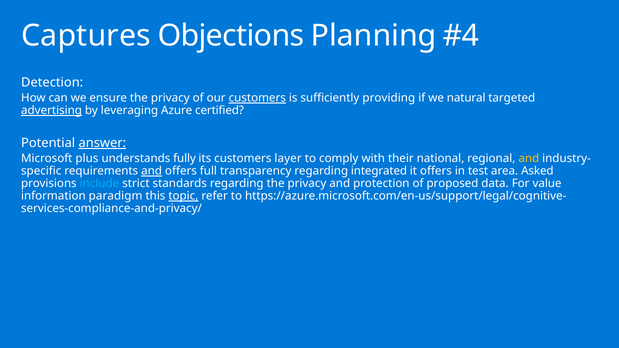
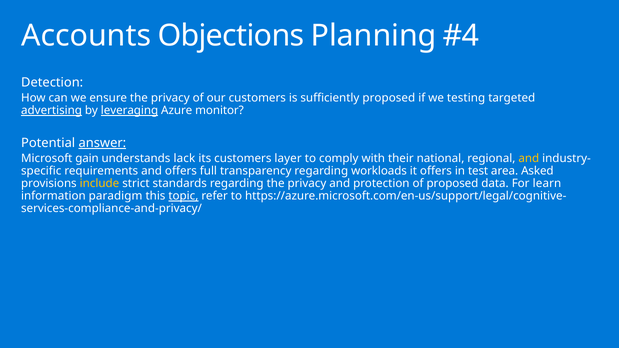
Captures: Captures -> Accounts (86, 36)
customers underline: present -> none (257, 98)
sufficiently providing: providing -> proposed (389, 98)
natural: natural -> testing (466, 98)
leveraging underline: none -> present (129, 111)
certified: certified -> monitor (219, 111)
plus: plus -> gain (87, 158)
fully: fully -> lack (184, 158)
and underline: present -> none (152, 171)
integrated: integrated -> workloads (379, 171)
include colour: light blue -> yellow (99, 184)
value: value -> learn (547, 184)
